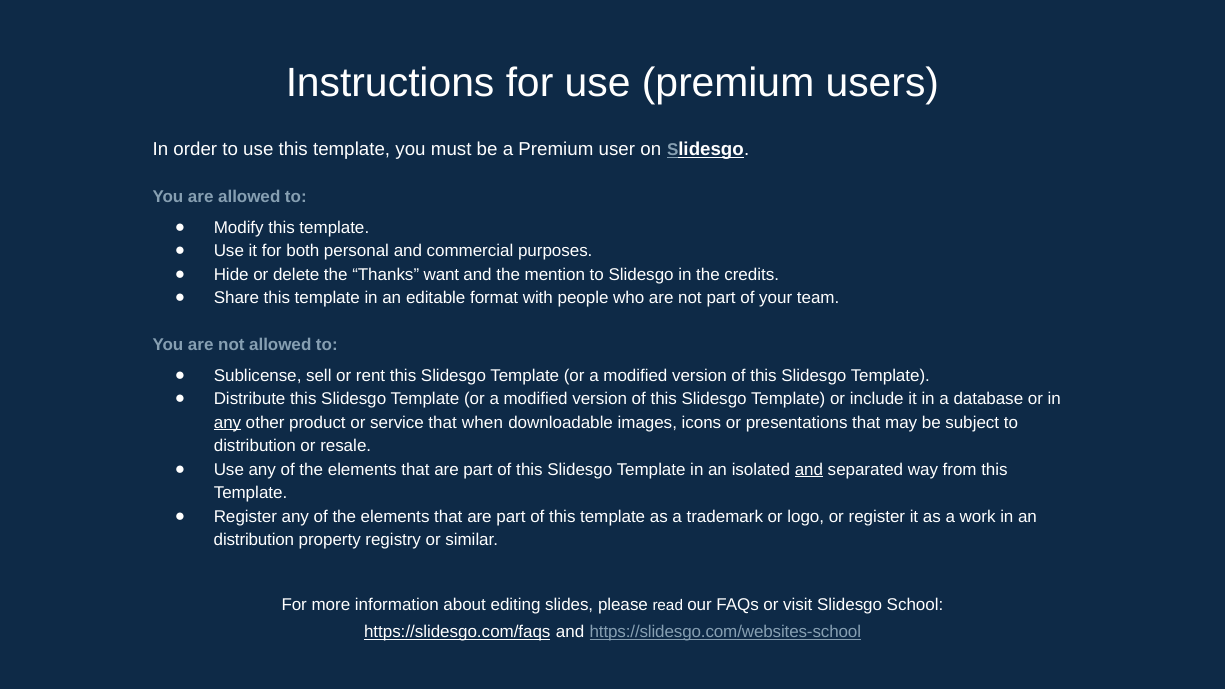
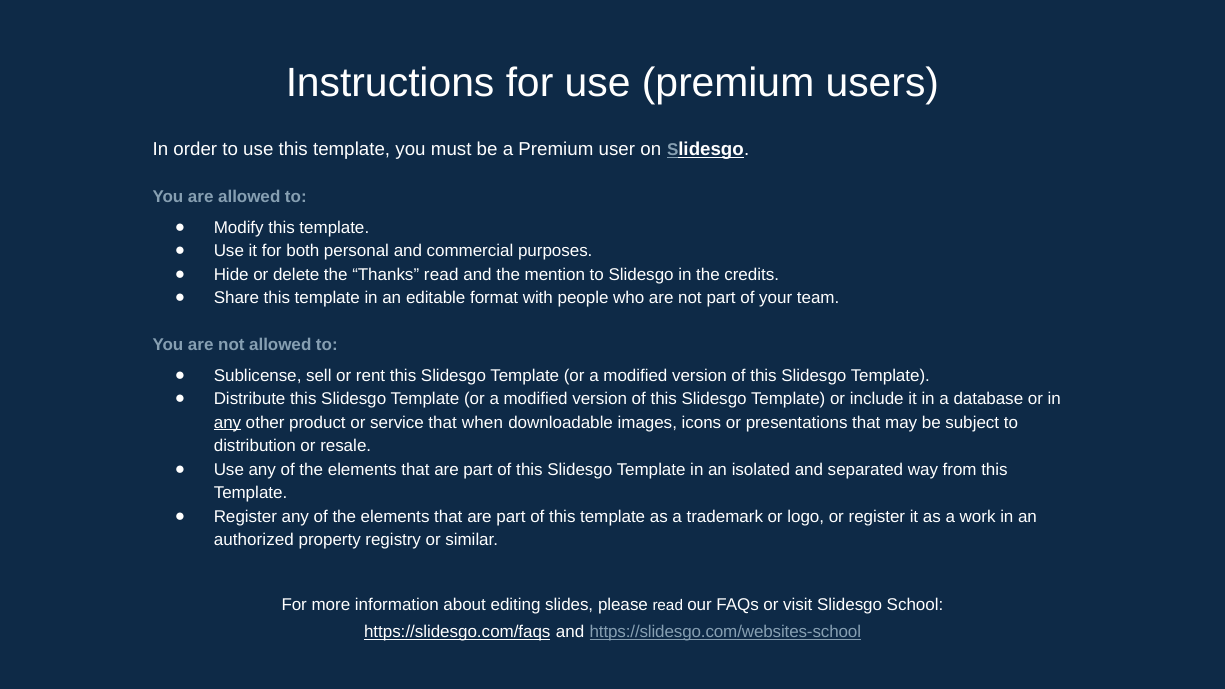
Thanks want: want -> read (441, 274)
and underline: present -> none (809, 470)
distribution: distribution -> authorized (254, 540)
